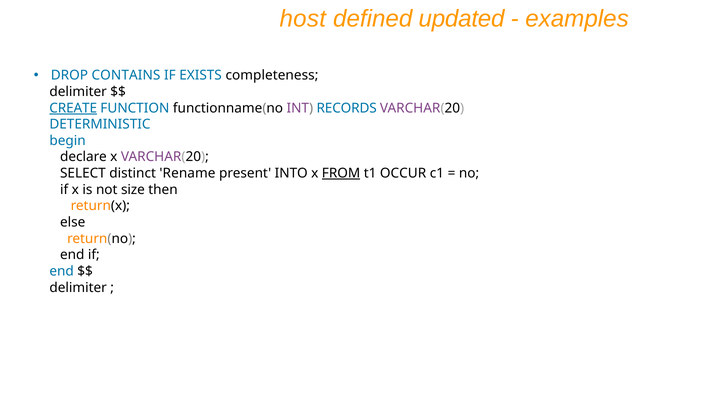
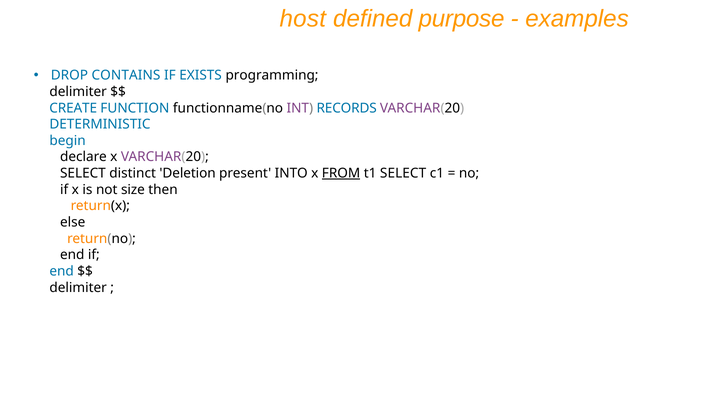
updated: updated -> purpose (462, 19)
completeness: completeness -> programming (272, 75)
CREATE underline: present -> none (73, 108)
Rename: Rename -> Deletion (188, 173)
t1 OCCUR: OCCUR -> SELECT (403, 173)
